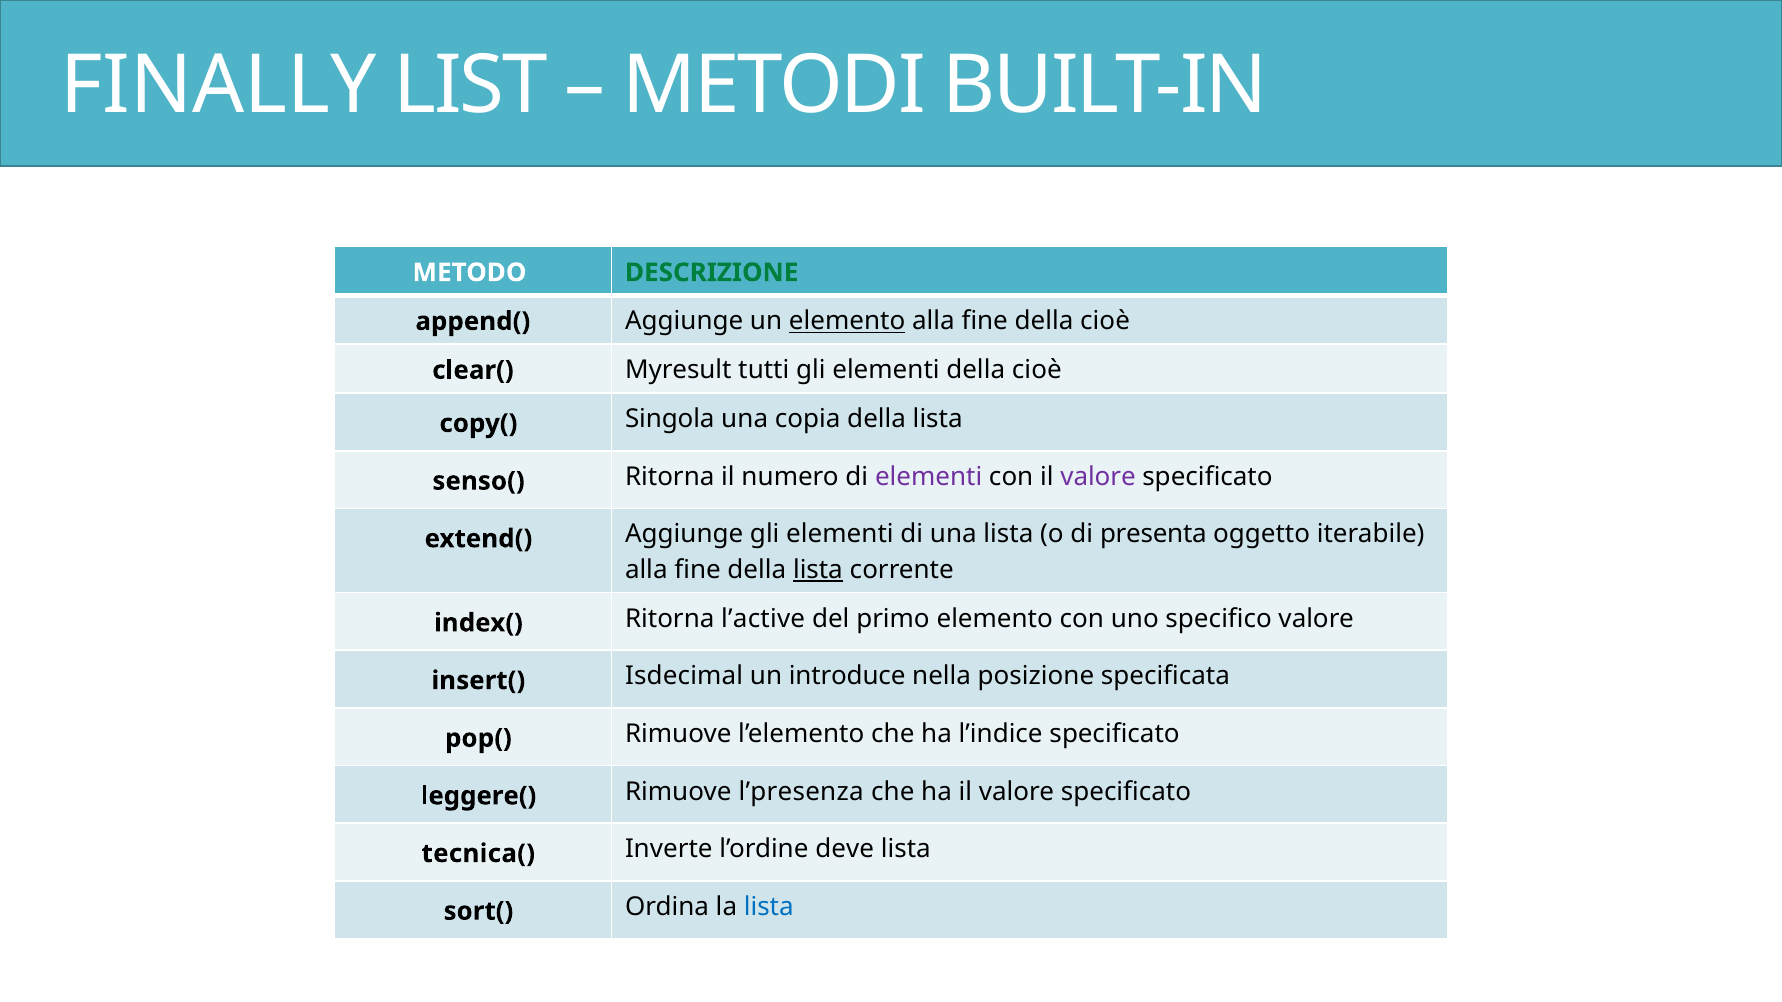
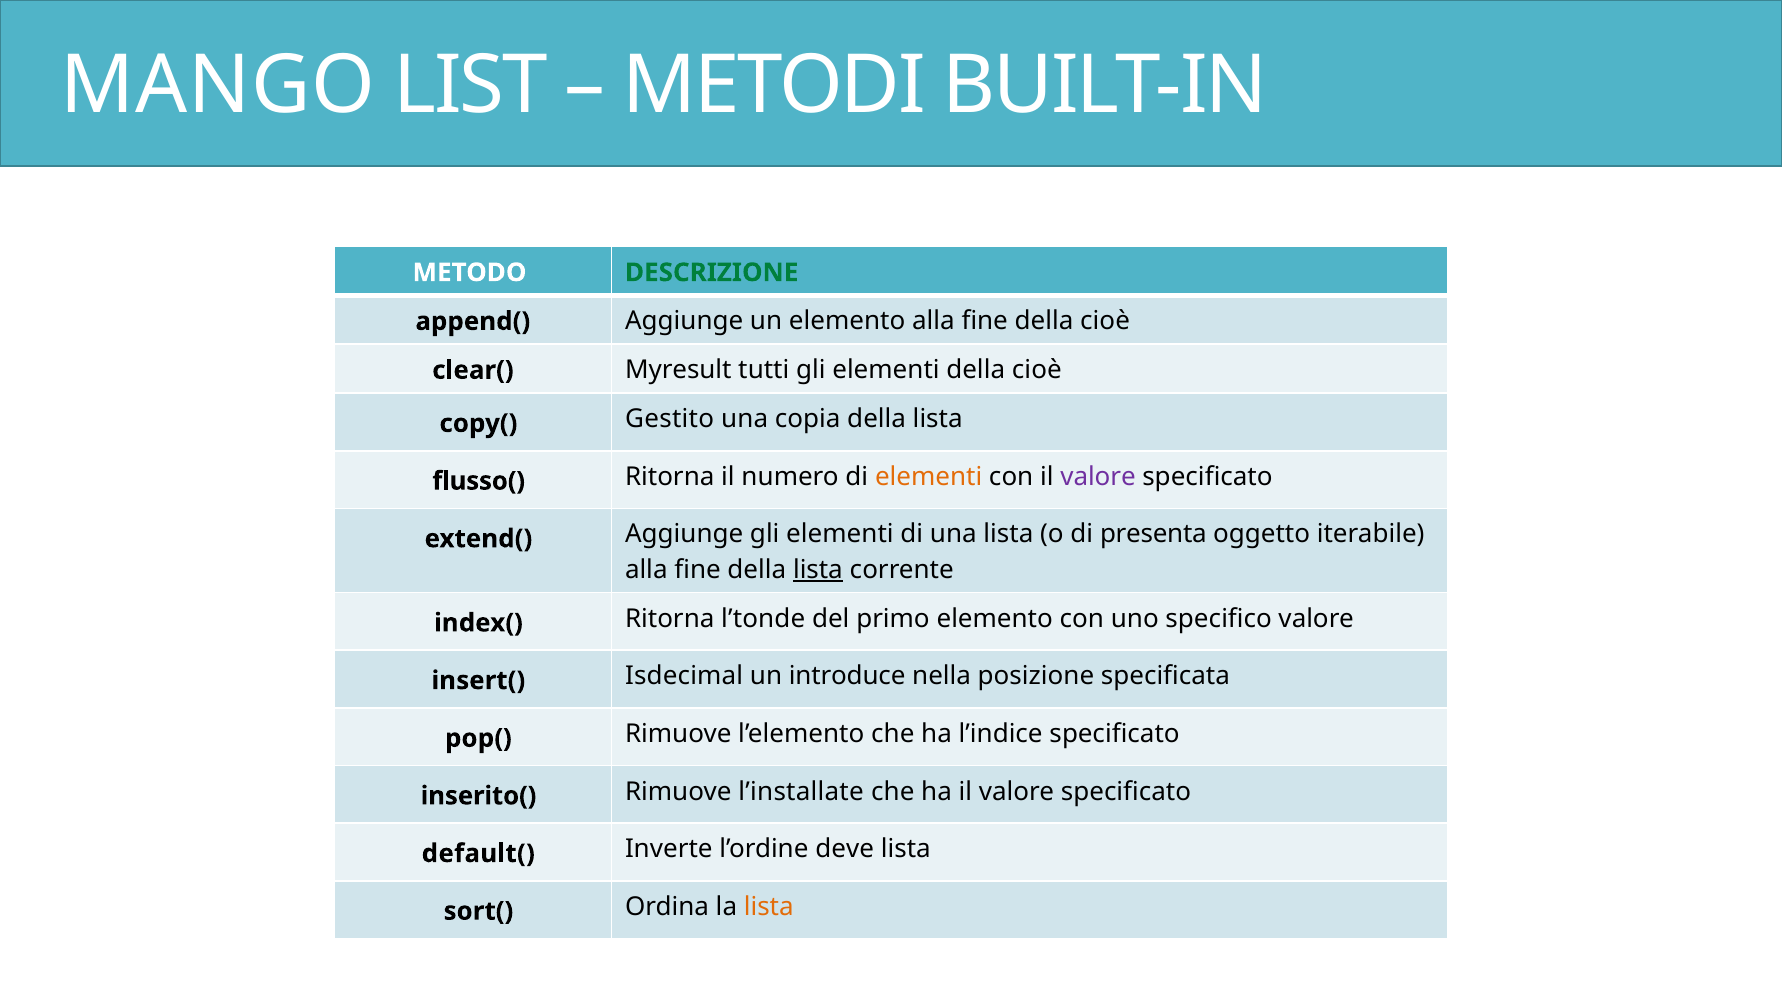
FINALLY: FINALLY -> MANGO (218, 86)
elemento underline: present -> none (847, 321)
Singola: Singola -> Gestito (670, 419)
senso(: senso( -> flusso( (479, 481)
elementi colour: purple -> orange (929, 477)
l’active: l’active -> l’tonde (763, 619)
leggere(: leggere( -> inserito( (479, 796)
l’presenza: l’presenza -> l’installate (801, 792)
tecnica(: tecnica( -> default( (478, 854)
lista colour: blue -> orange (769, 907)
